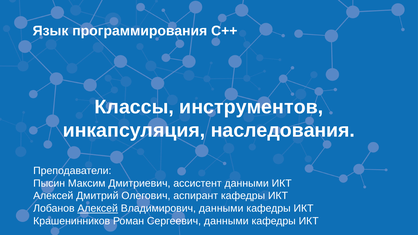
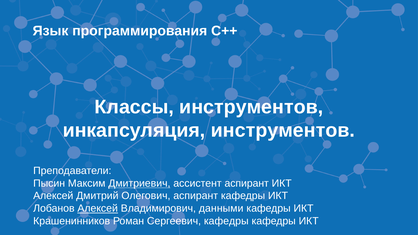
инкапсуляция наследования: наследования -> инструментов (283, 130)
Дмитриевич underline: none -> present (139, 183)
ассистент данными: данными -> аспирант (247, 183)
Сергеевич данными: данными -> кафедры (226, 221)
